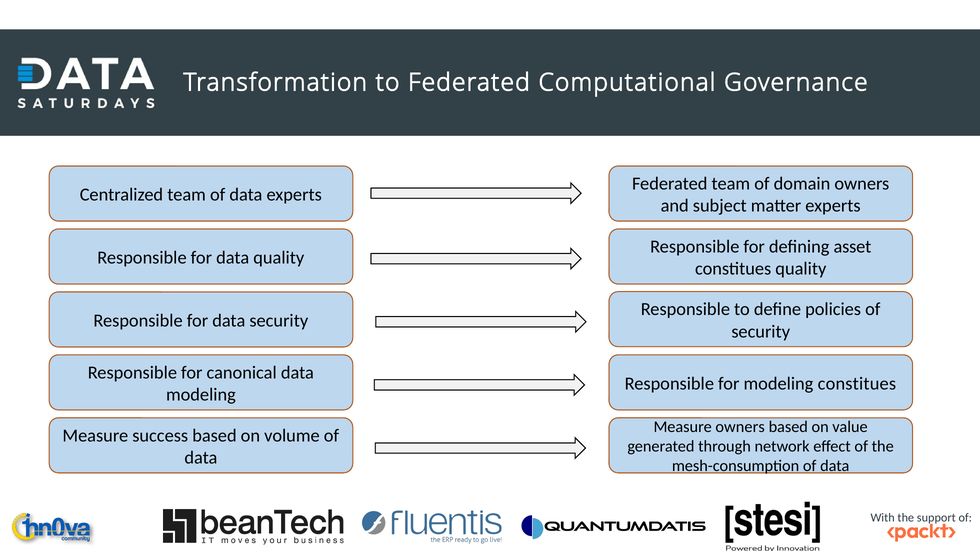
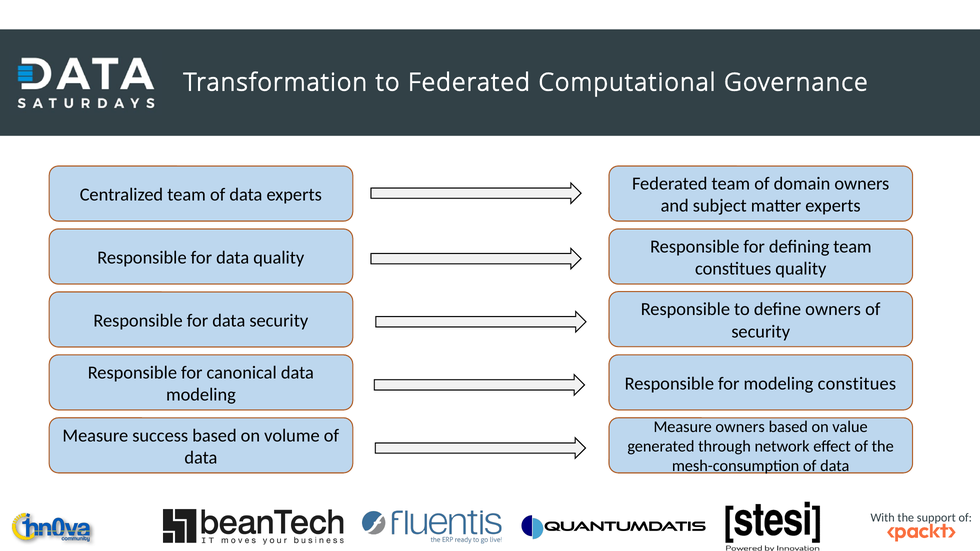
defining asset: asset -> team (852, 247)
define policies: policies -> owners (833, 310)
